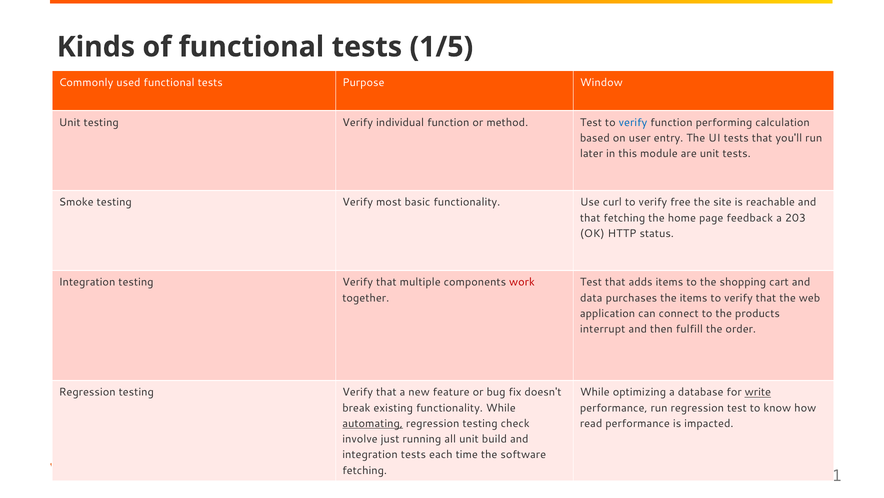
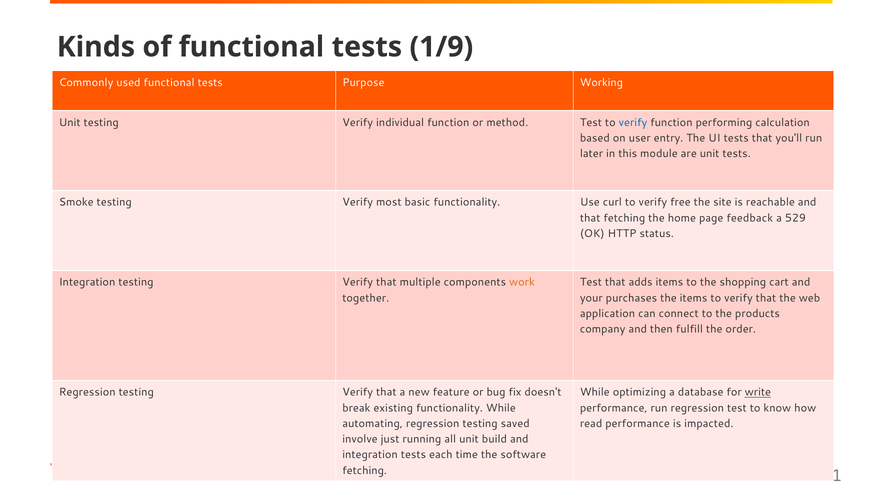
1/5: 1/5 -> 1/9 (441, 47)
Window: Window -> Working (601, 82)
203: 203 -> 529 (795, 218)
work colour: red -> orange (522, 282)
data: data -> your (591, 297)
interrupt: interrupt -> company (603, 329)
automating underline: present -> none (373, 423)
check: check -> saved (515, 423)
